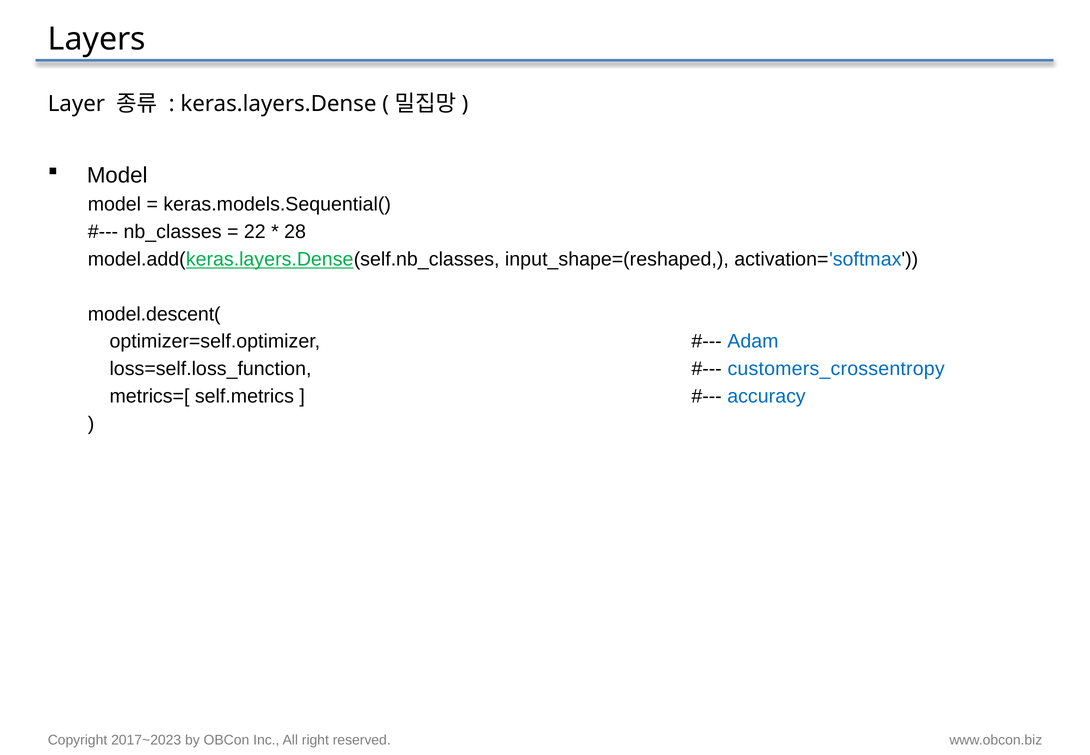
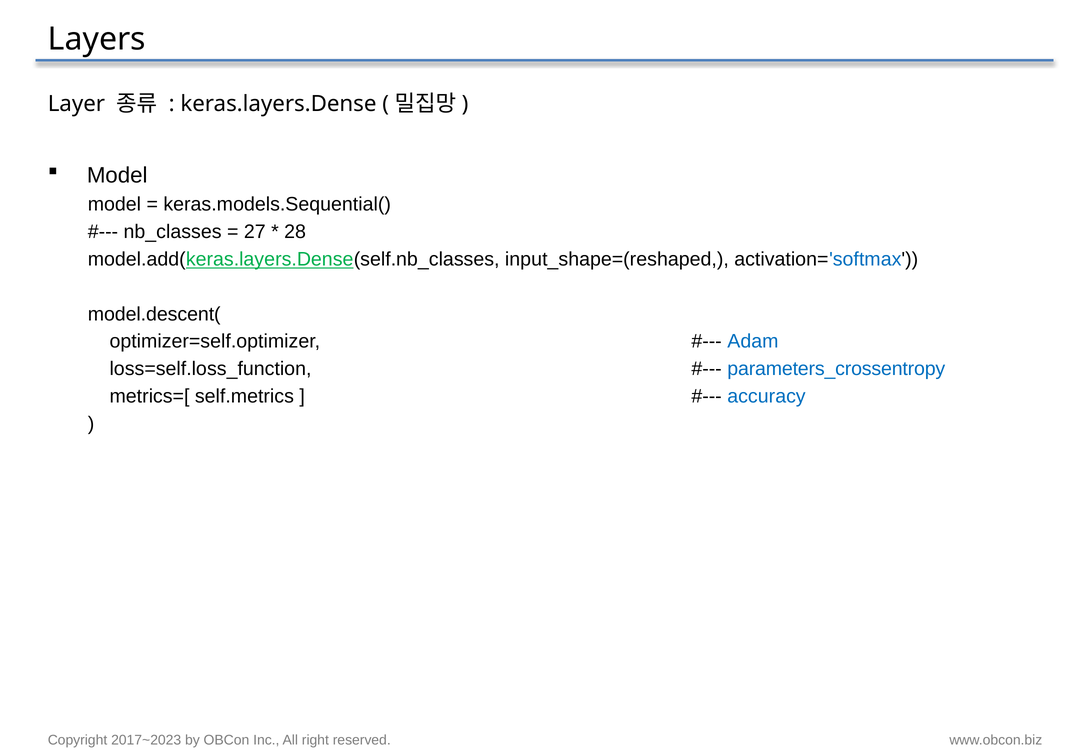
22: 22 -> 27 (255, 232)
customers_crossentropy: customers_crossentropy -> parameters_crossentropy (836, 369)
